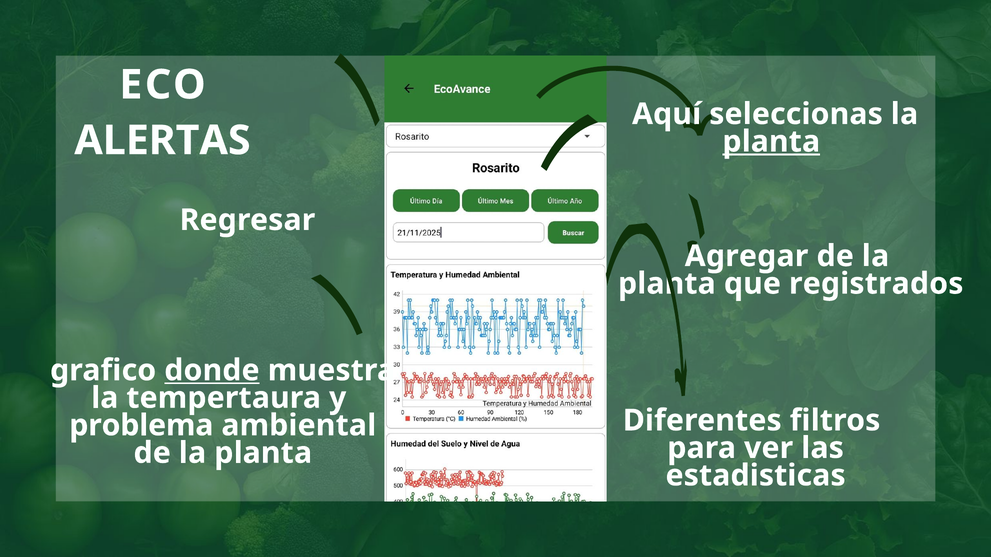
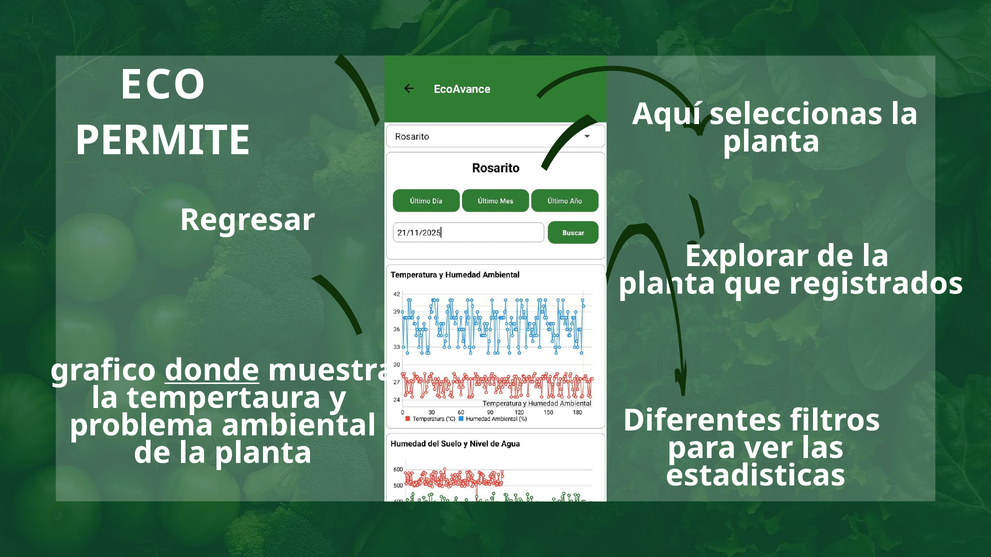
ALERTAS: ALERTAS -> PERMITE (163, 141)
planta underline: present -> none (771, 142)
Agregar: Agregar -> Explorar (747, 256)
